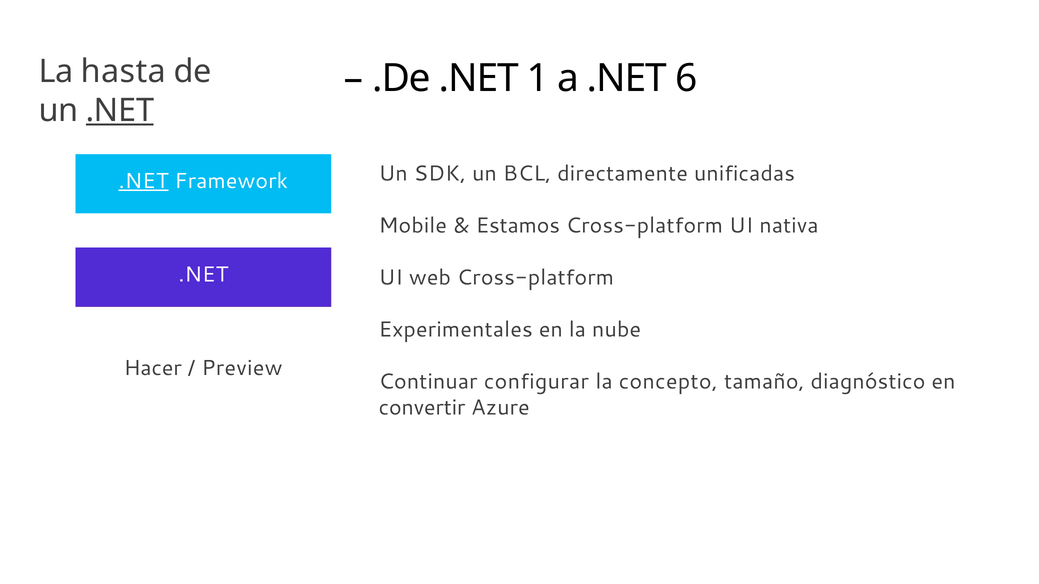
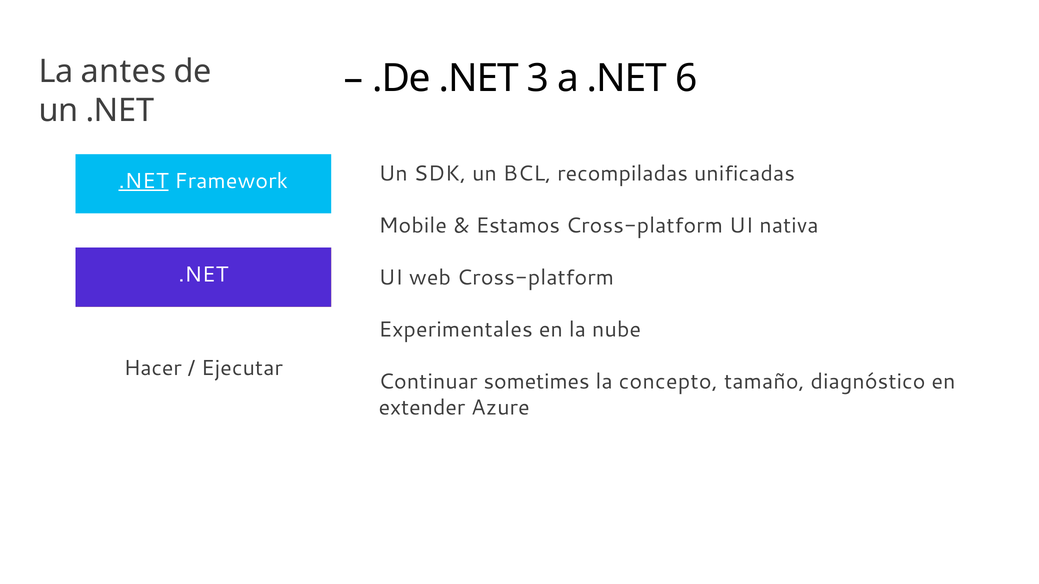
hasta: hasta -> antes (124, 72)
1: 1 -> 3 (538, 78)
.NET underline: present -> none (120, 111)
directamente: directamente -> recompiladas (623, 174)
Preview: Preview -> Ejecutar (242, 368)
configurar: configurar -> sometimes (537, 382)
convertir: convertir -> extender (422, 408)
